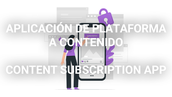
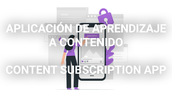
PLATAFORMA: PLATAFORMA -> APRENDIZAJE (129, 29)
